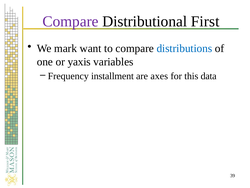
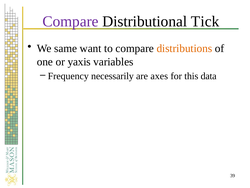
First: First -> Tick (205, 21)
mark: mark -> same (66, 48)
distributions colour: blue -> orange (184, 48)
installment: installment -> necessarily (112, 76)
